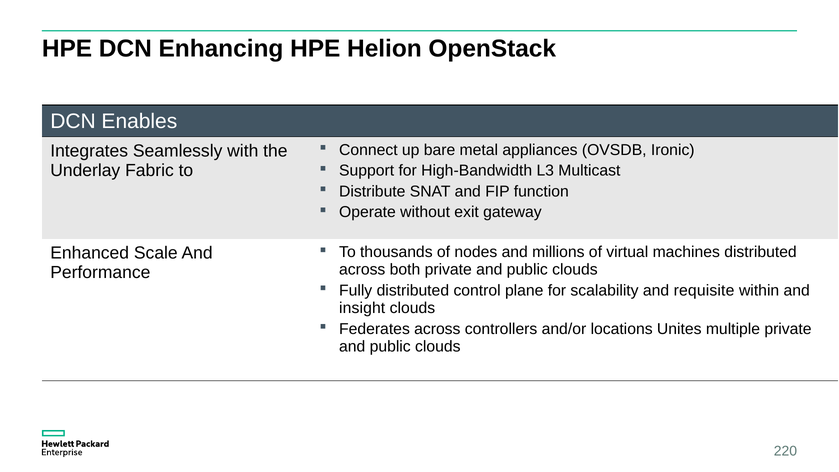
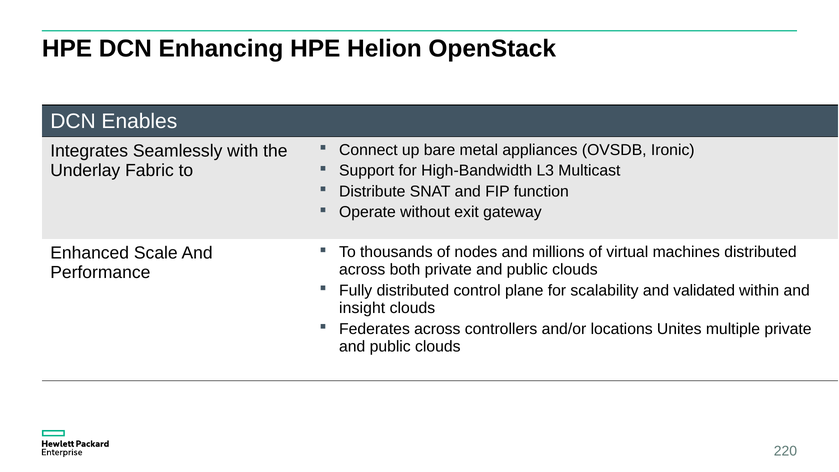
requisite: requisite -> validated (704, 290)
